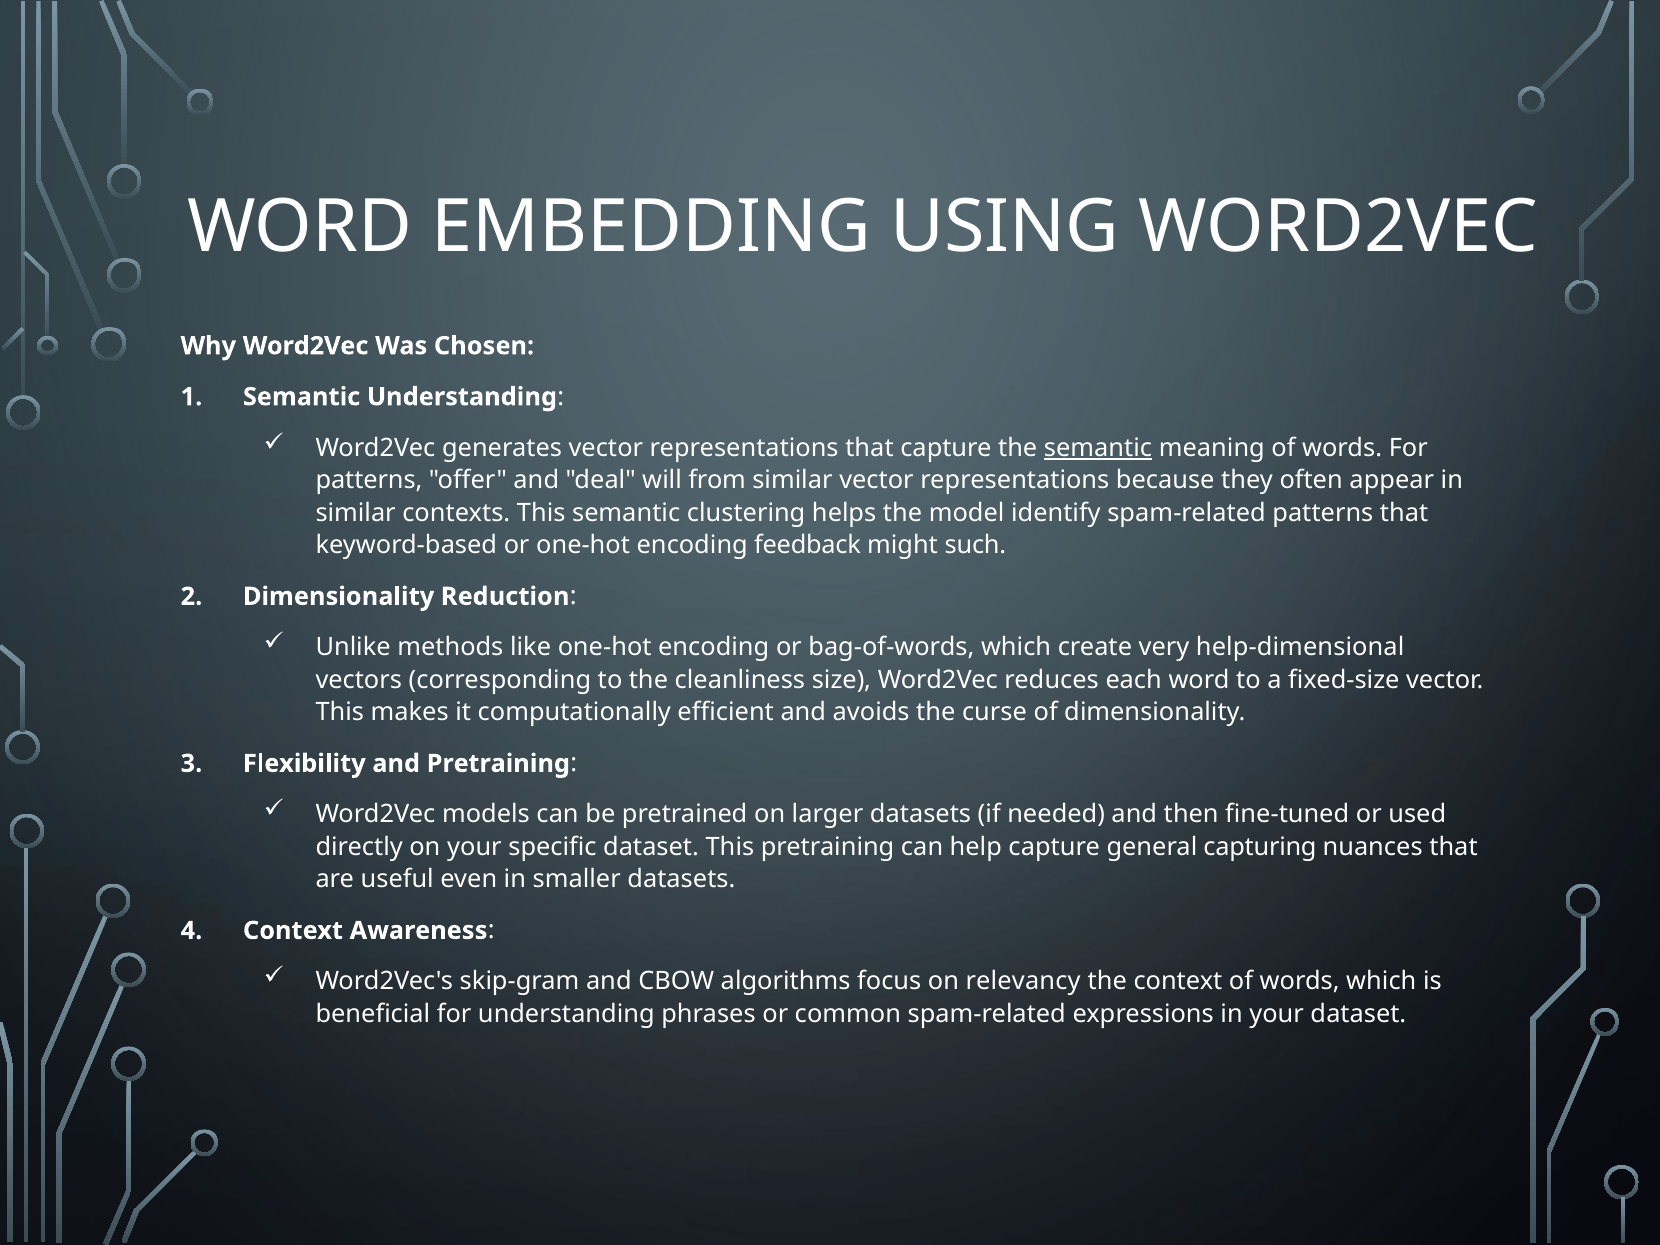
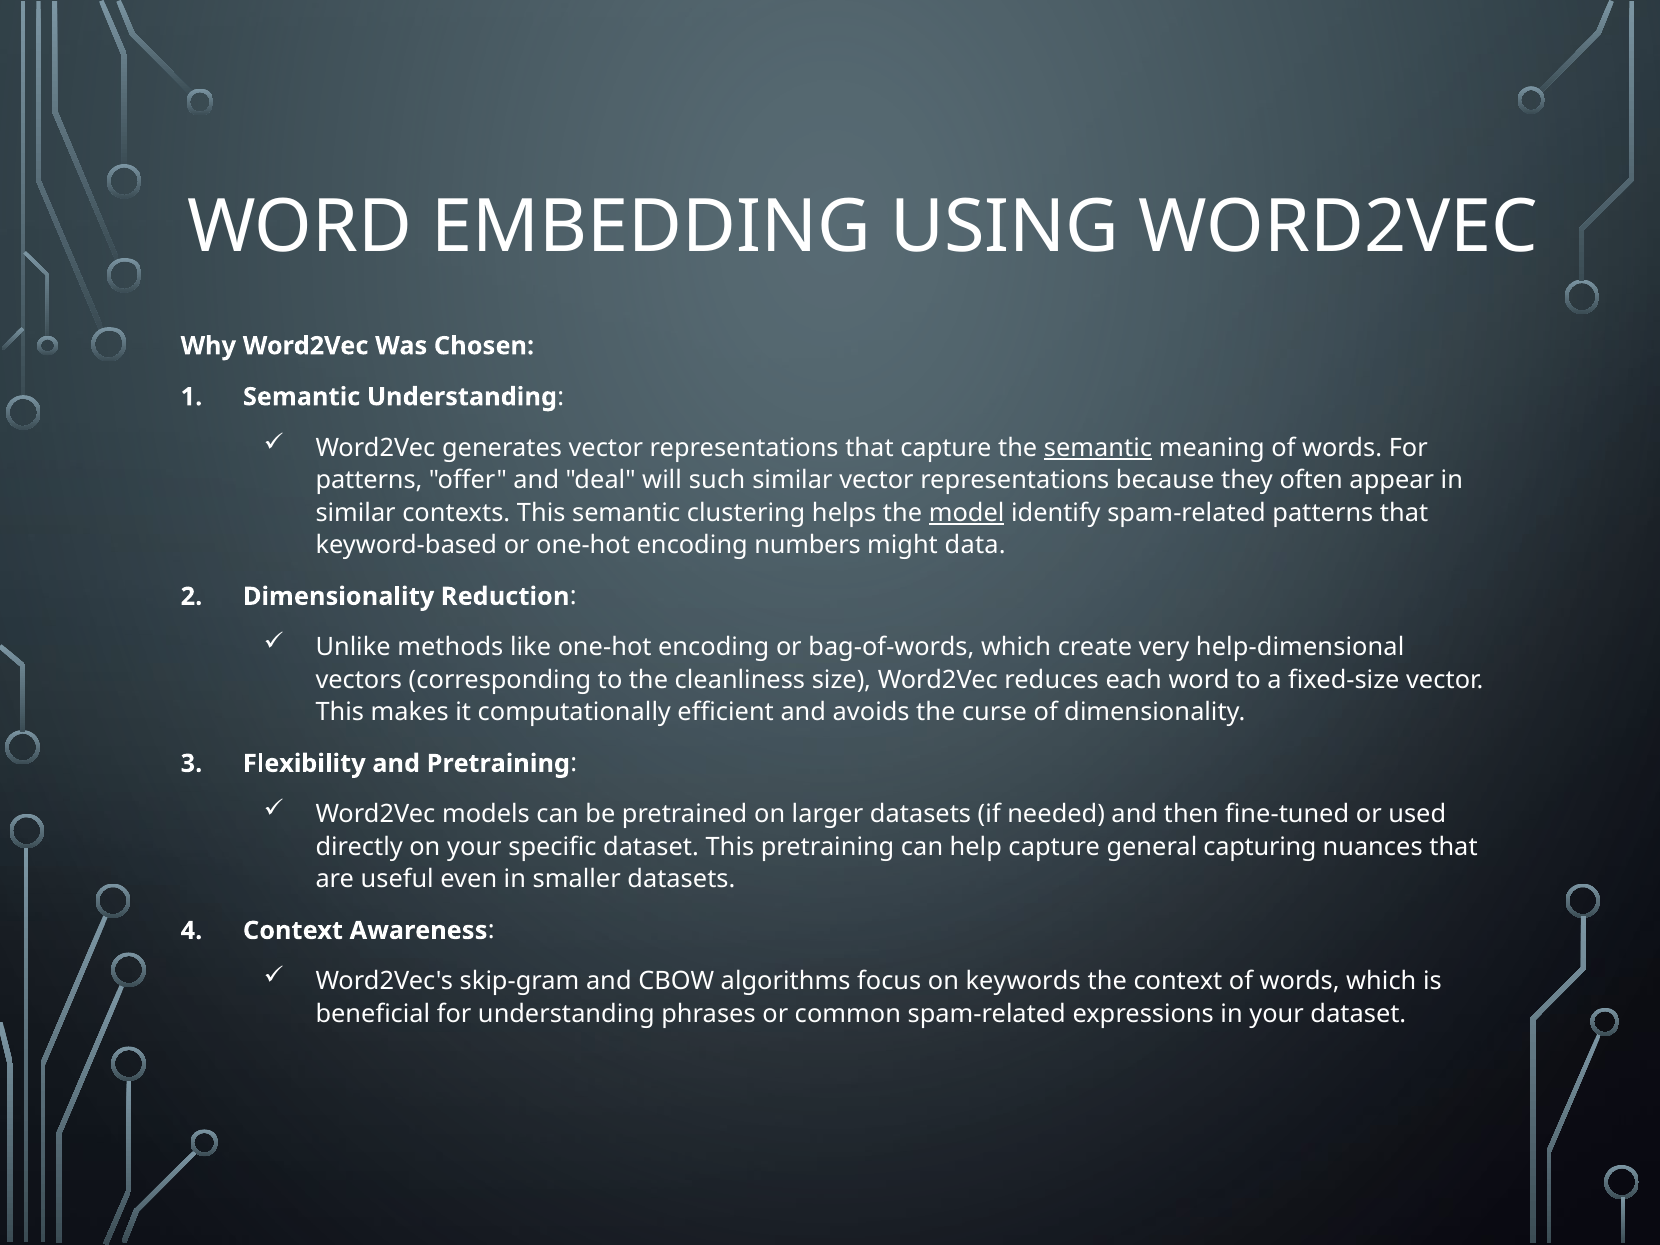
from: from -> such (717, 480)
model underline: none -> present (967, 513)
feedback: feedback -> numbers (808, 546)
such: such -> data (975, 546)
relevancy: relevancy -> keywords (1023, 982)
